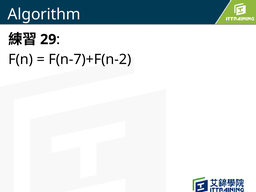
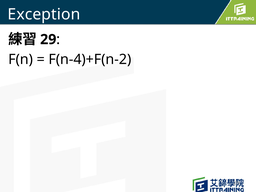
Algorithm: Algorithm -> Exception (44, 14)
F(n-7)+F(n-2: F(n-7)+F(n-2 -> F(n-4)+F(n-2 (90, 59)
